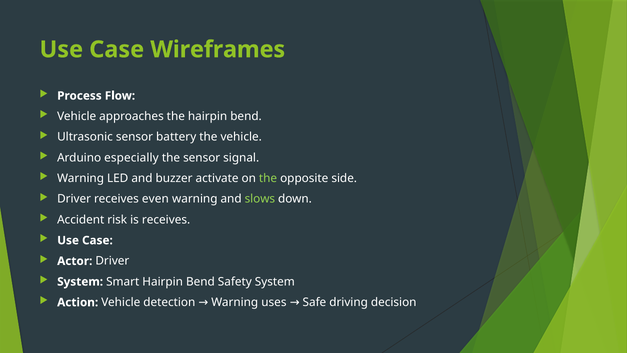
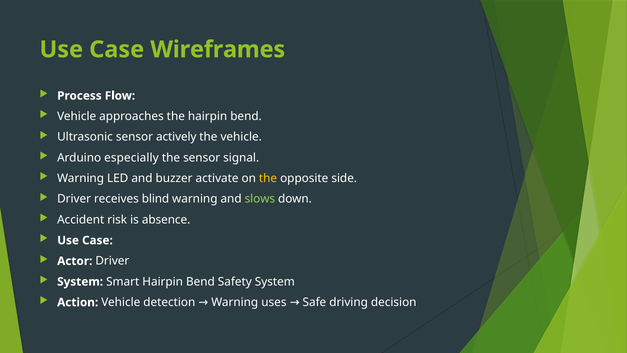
battery: battery -> actively (176, 137)
the colour: light green -> yellow (268, 178)
even: even -> blind (156, 199)
is receives: receives -> absence (166, 220)
